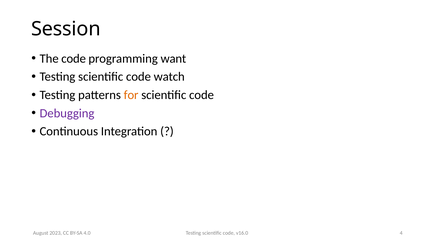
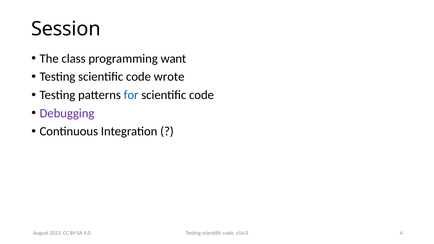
The code: code -> class (74, 59)
watch: watch -> wrote (169, 77)
for colour: orange -> blue (131, 95)
